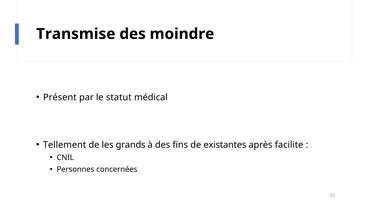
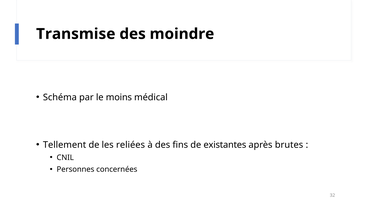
Présent: Présent -> Schéma (60, 98)
statut: statut -> moins (119, 98)
grands: grands -> reliées (131, 145)
facilite: facilite -> brutes (289, 145)
